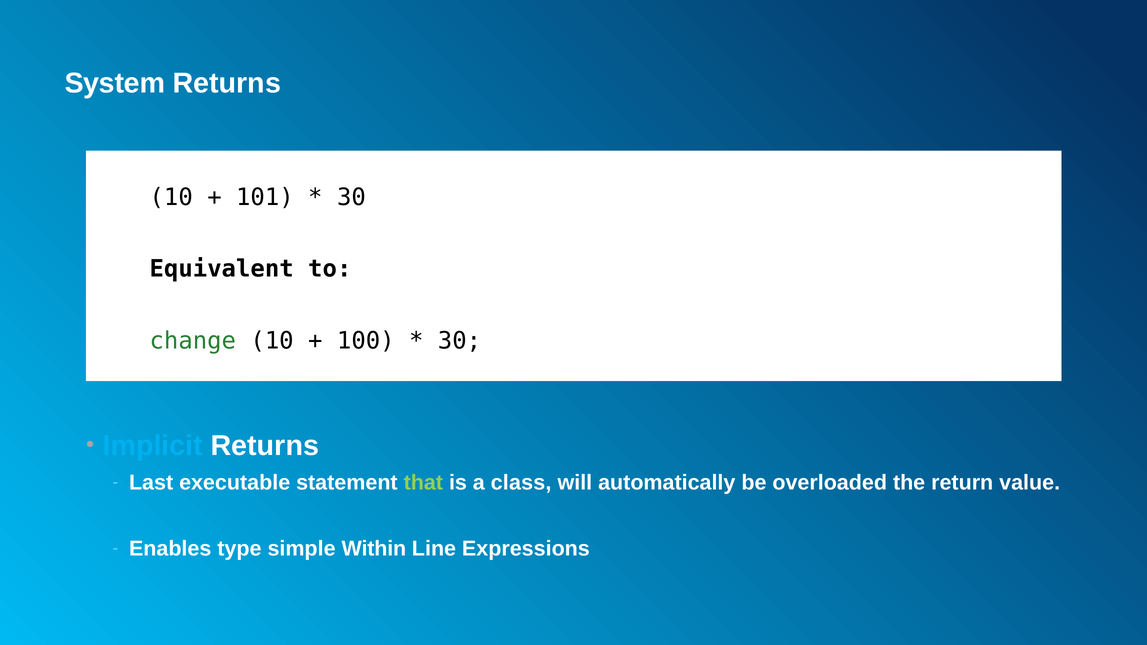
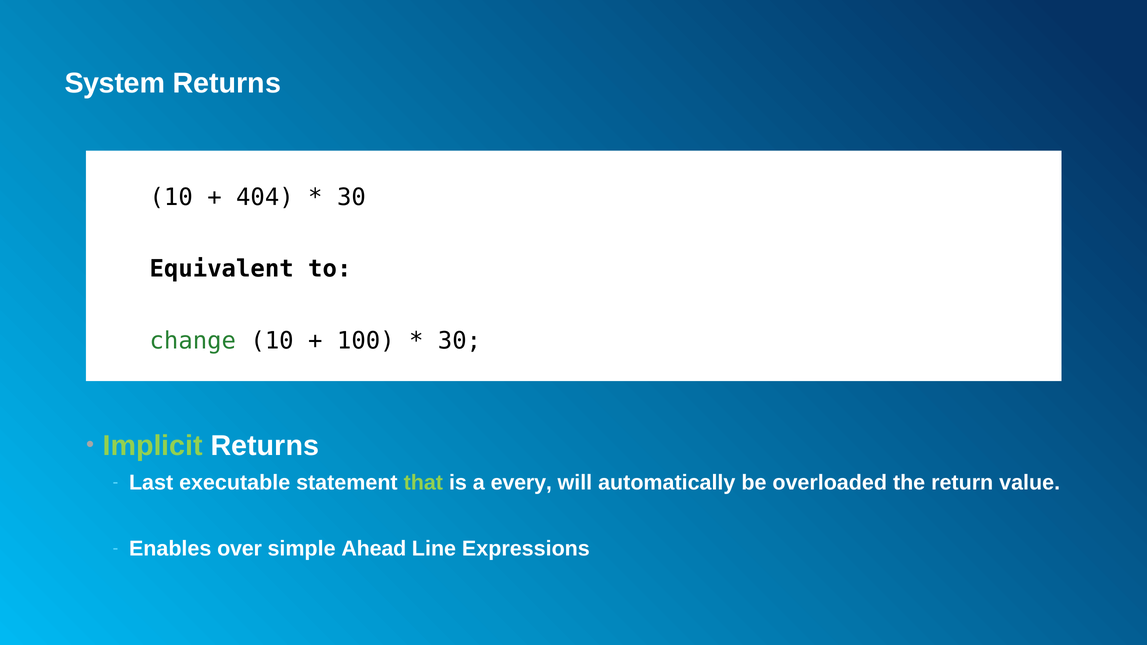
101: 101 -> 404 (265, 197)
Implicit colour: light blue -> light green (153, 446)
class: class -> every (521, 483)
type: type -> over (240, 549)
Within: Within -> Ahead (374, 549)
